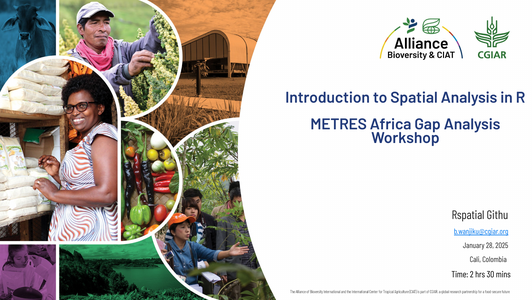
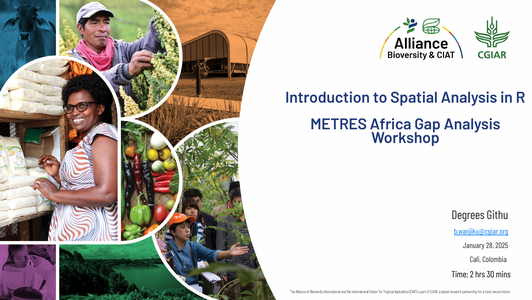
Rspatial: Rspatial -> Degrees (468, 215)
